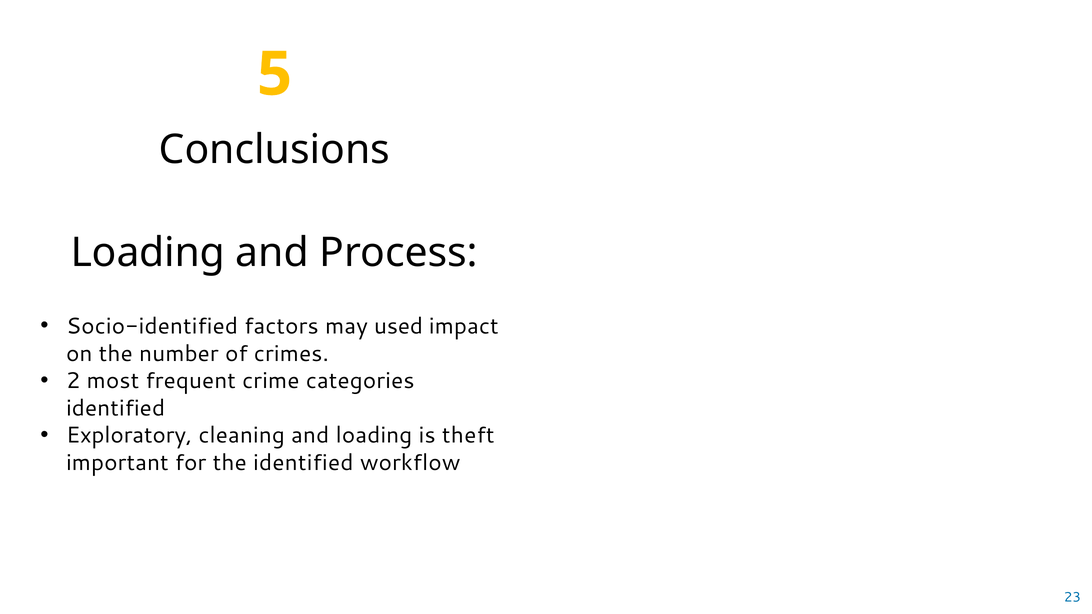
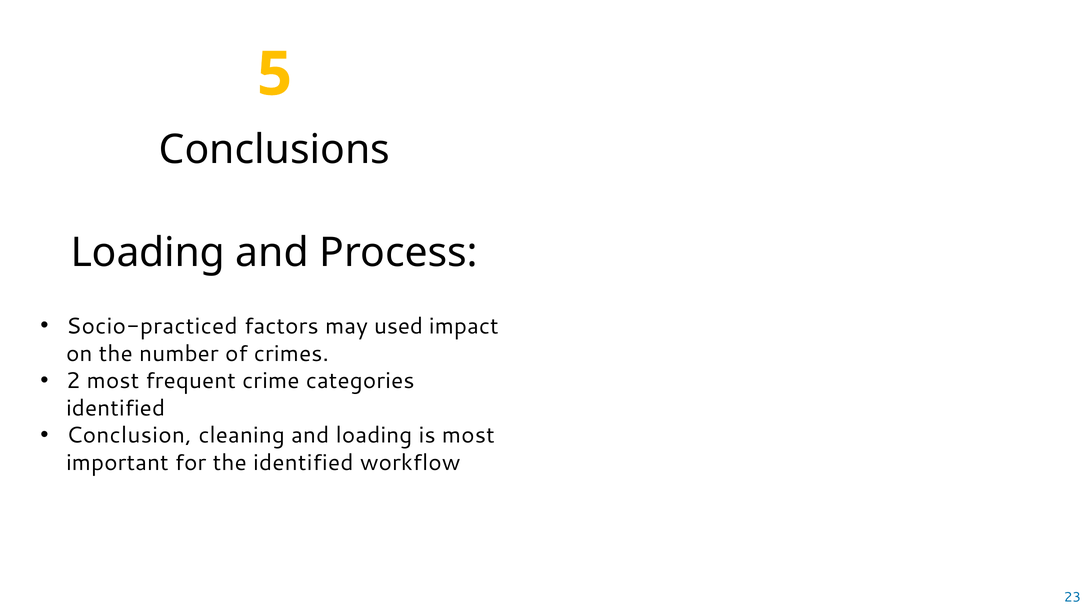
Socio-identified: Socio-identified -> Socio-practiced (152, 326)
Exploratory: Exploratory -> Conclusion (129, 436)
is theft: theft -> most (468, 436)
